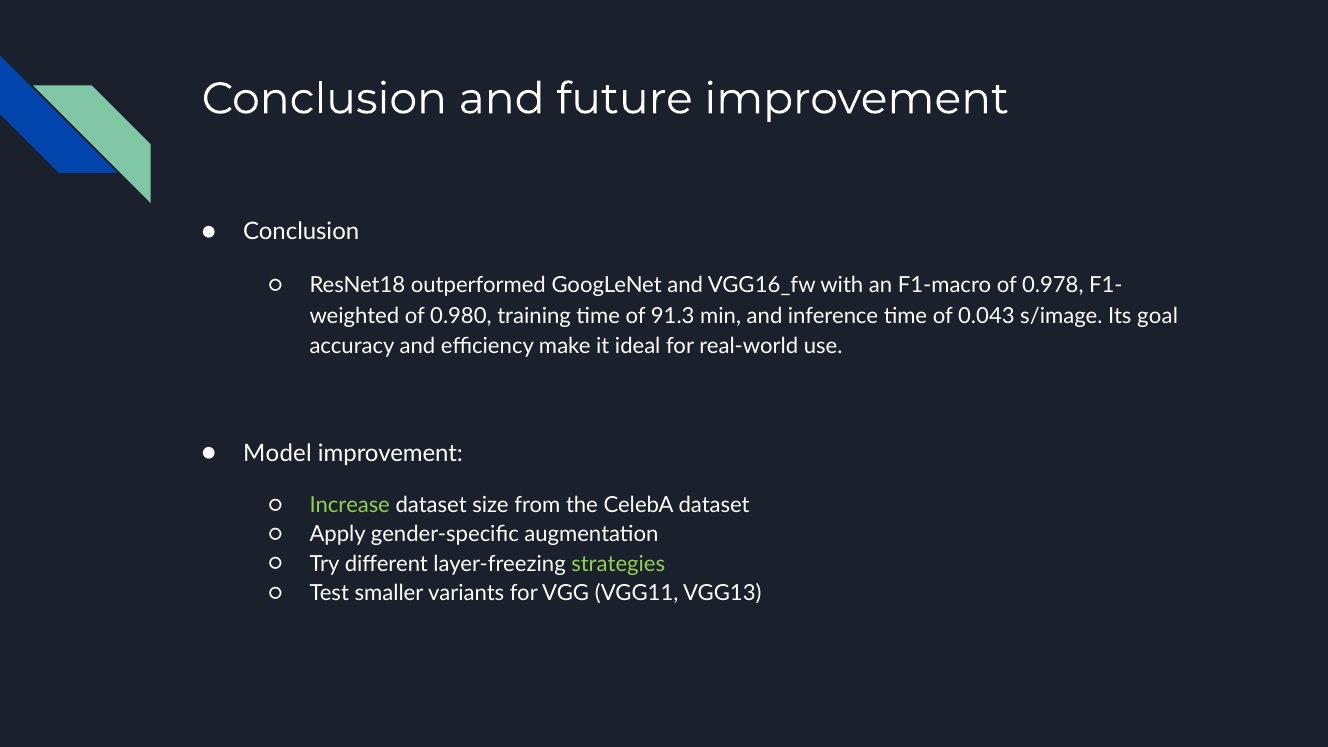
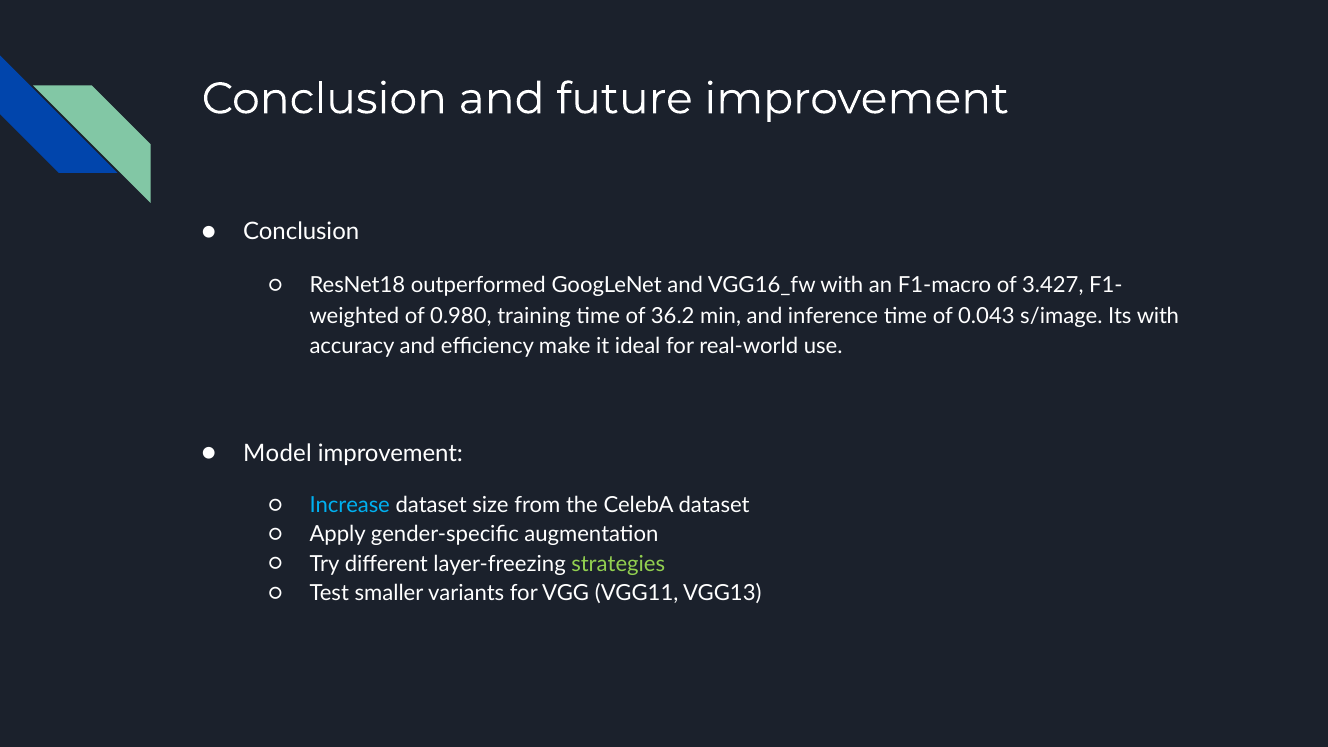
0.978: 0.978 -> 3.427 (1053, 285)
91.3: 91.3 -> 36.2 (673, 316)
Its goal: goal -> with (1158, 316)
Increase colour: light green -> light blue (350, 505)
